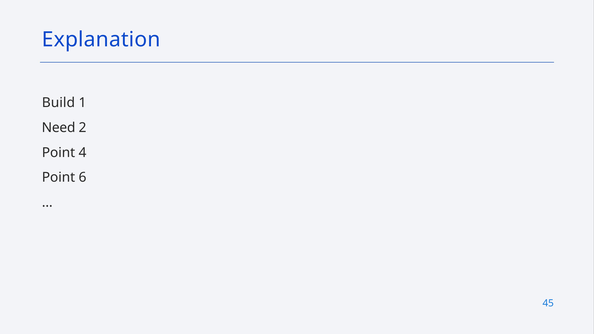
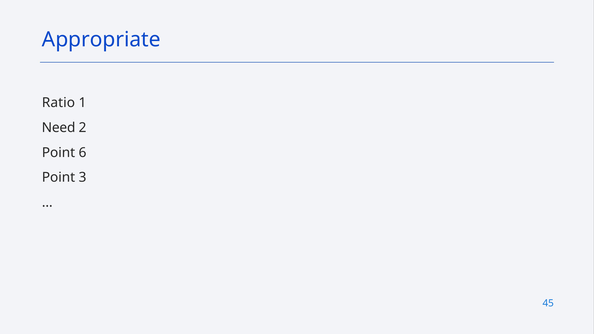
Explanation: Explanation -> Appropriate (101, 40)
Build: Build -> Ratio (58, 103)
4: 4 -> 6 (83, 153)
6: 6 -> 3 (83, 178)
